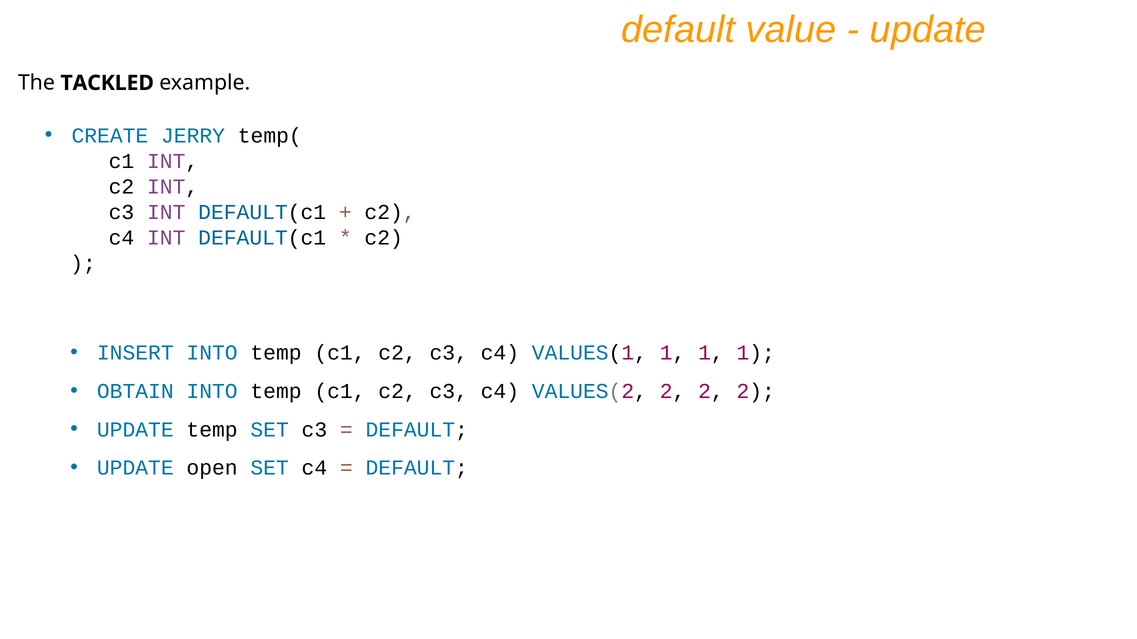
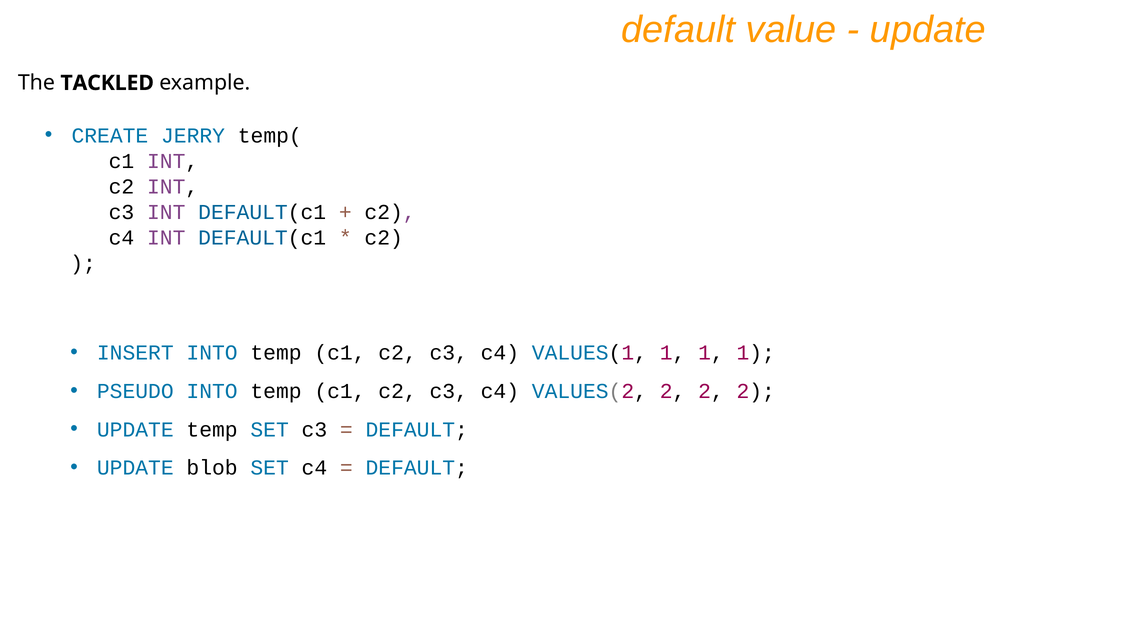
OBTAIN: OBTAIN -> PSEUDO (135, 392)
open: open -> blob (212, 468)
